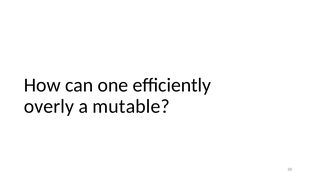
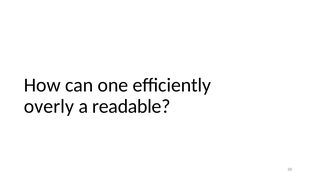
mutable: mutable -> readable (131, 106)
